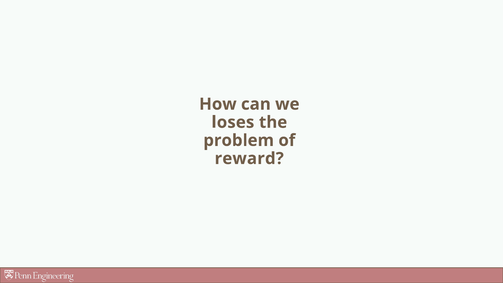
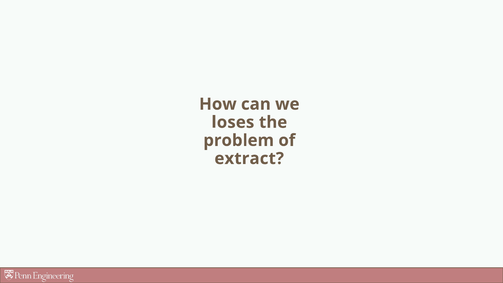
reward: reward -> extract (249, 158)
